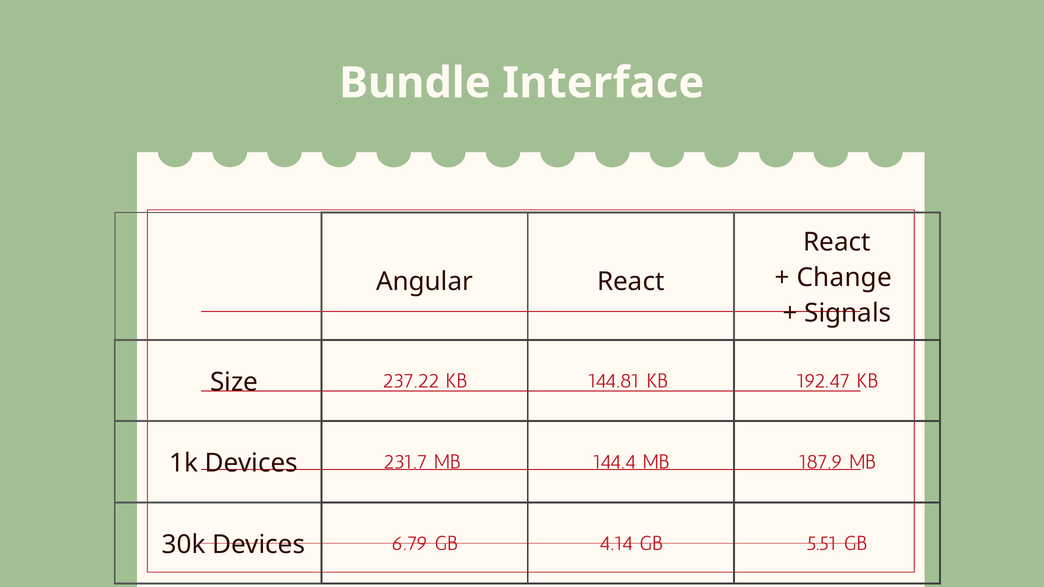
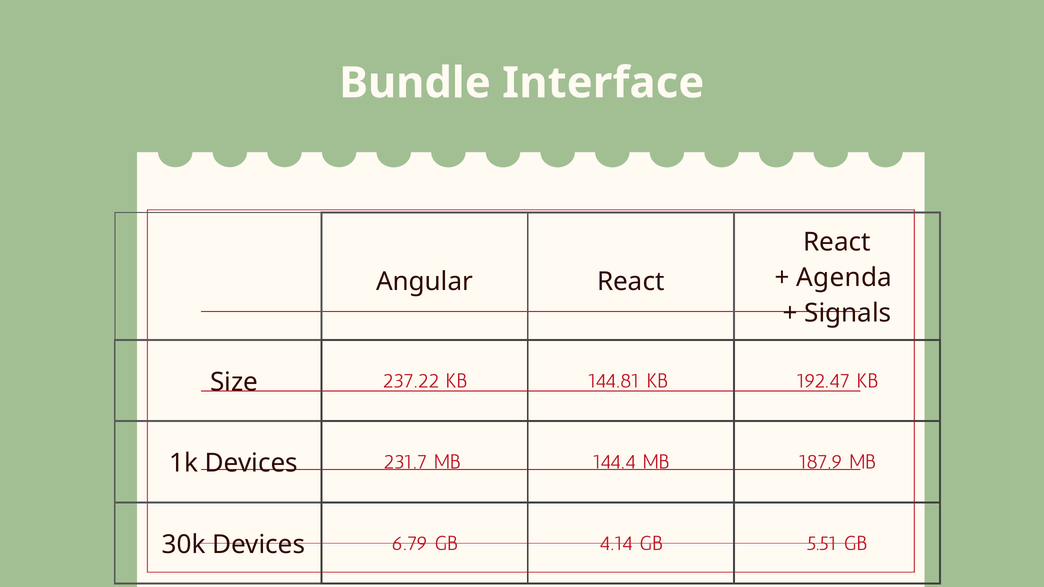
Change: Change -> Agenda (844, 278)
